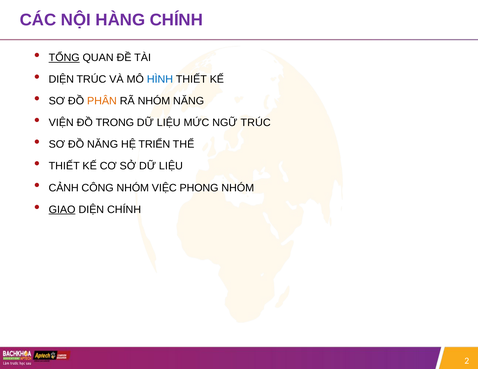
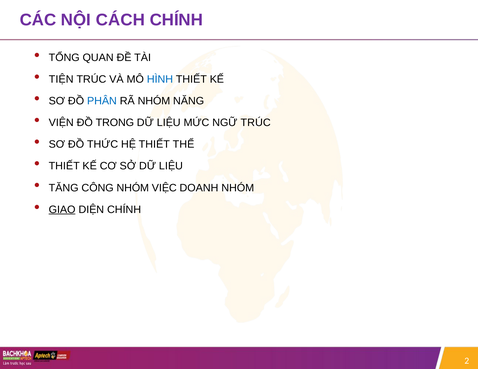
HÀNG: HÀNG -> CÁCH (120, 20)
TỔNG underline: present -> none (64, 58)
DIỆN: DIỆN -> TIỆN (61, 79)
PHÂN colour: orange -> blue (102, 101)
ĐỒ NĂNG: NĂNG -> THỨC (103, 145)
HỆ TRIỂN: TRIỂN -> THIẾT (154, 145)
CẢNH: CẢNH -> TĂNG (64, 188)
PHONG: PHONG -> DOANH (199, 188)
